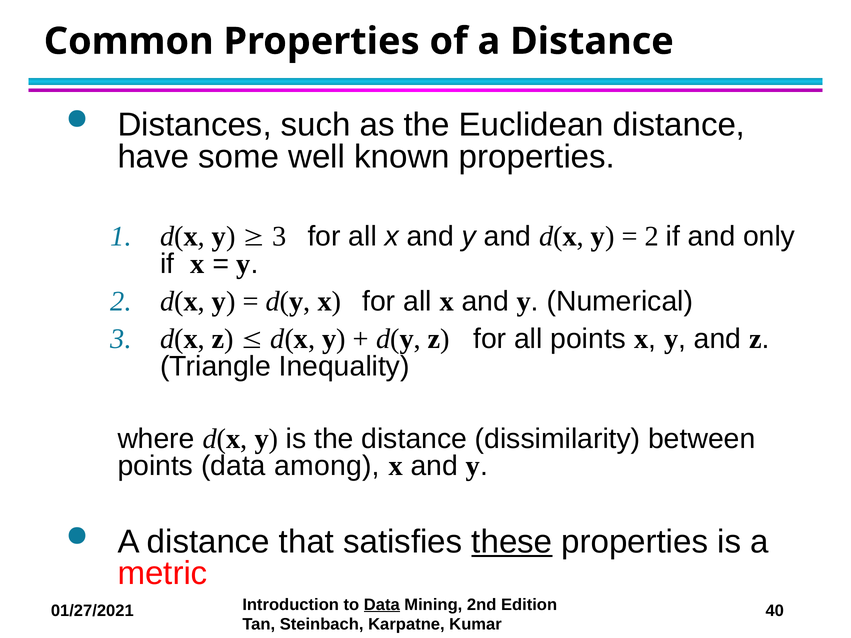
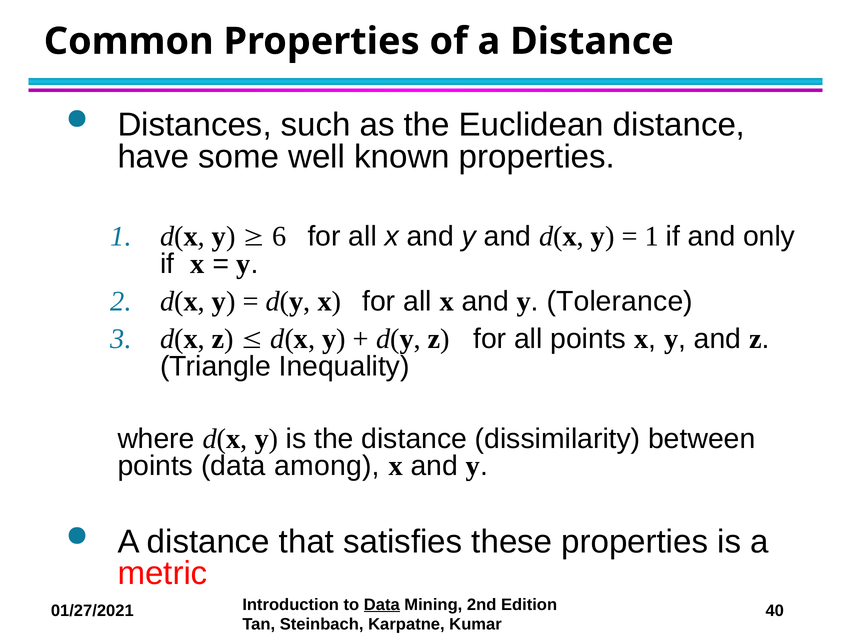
3: 3 -> 6 (279, 237)
2: 2 -> 1 (652, 237)
Numerical: Numerical -> Tolerance (620, 302)
these underline: present -> none (512, 542)
